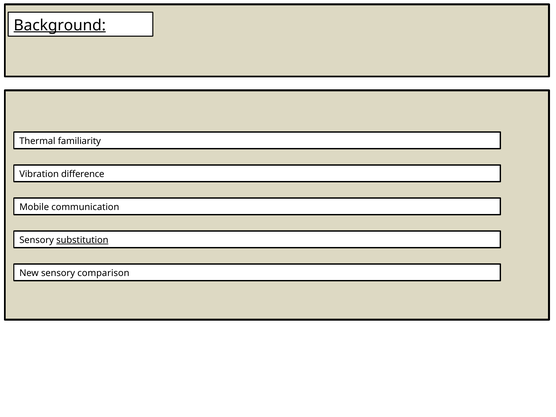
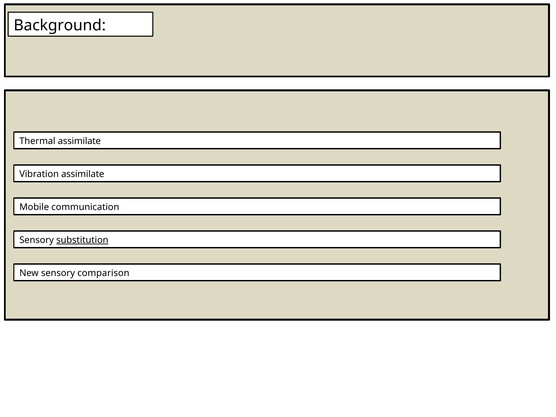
Background underline: present -> none (60, 25)
Thermal familiarity: familiarity -> assimilate (79, 141)
Vibration difference: difference -> assimilate (83, 174)
